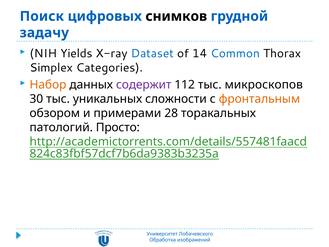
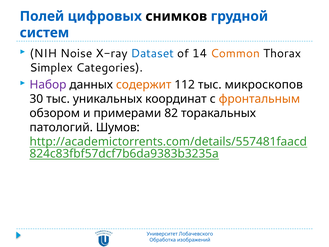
Поиск: Поиск -> Полей (42, 16)
задачу: задачу -> систем (44, 33)
Yields: Yields -> Noise (76, 53)
Common colour: blue -> orange (235, 53)
Набор colour: orange -> purple (48, 85)
содержит colour: purple -> orange (144, 85)
сложности: сложности -> координат (176, 99)
28: 28 -> 82 (171, 113)
Просто: Просто -> Шумов (118, 127)
